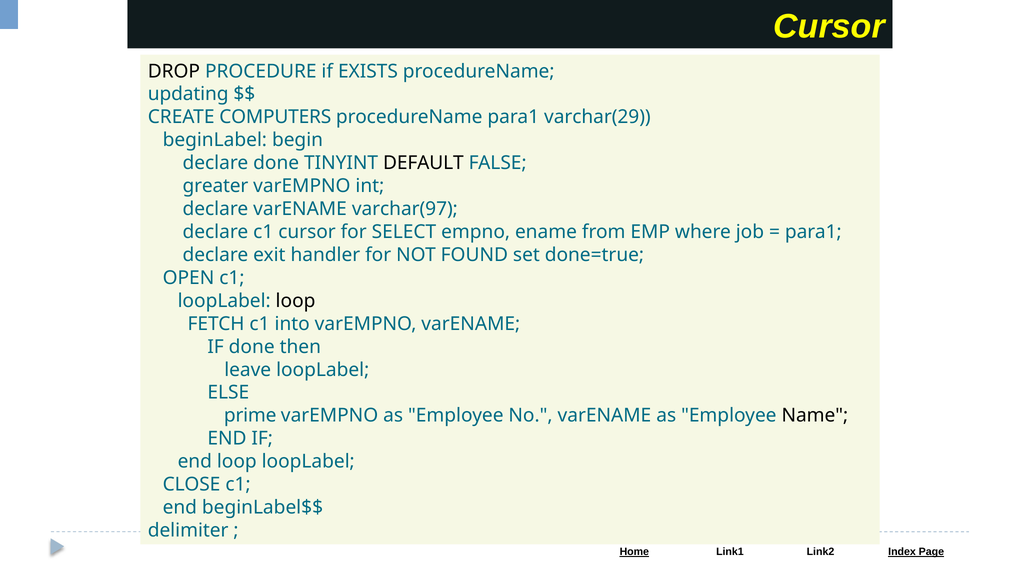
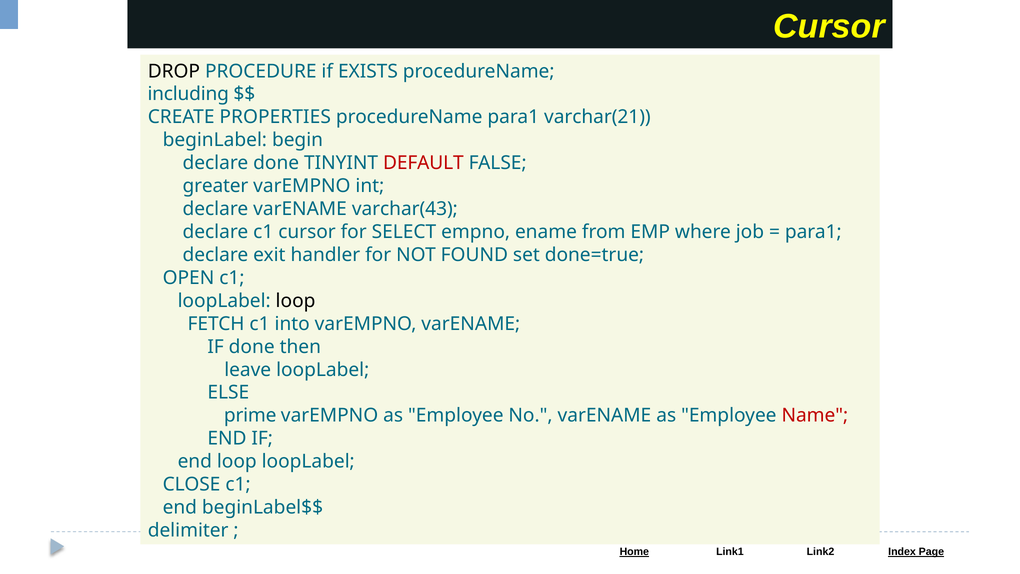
updating: updating -> including (188, 94)
COMPUTERS: COMPUTERS -> PROPERTIES (275, 117)
varchar(29: varchar(29 -> varchar(21 (597, 117)
DEFAULT colour: black -> red (423, 163)
varchar(97: varchar(97 -> varchar(43 (405, 209)
Name colour: black -> red (815, 415)
